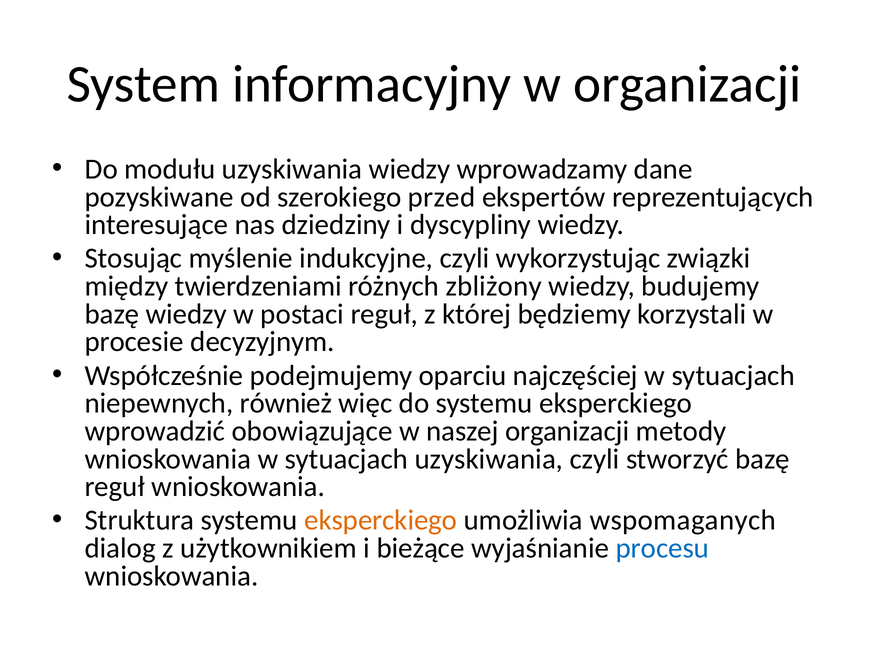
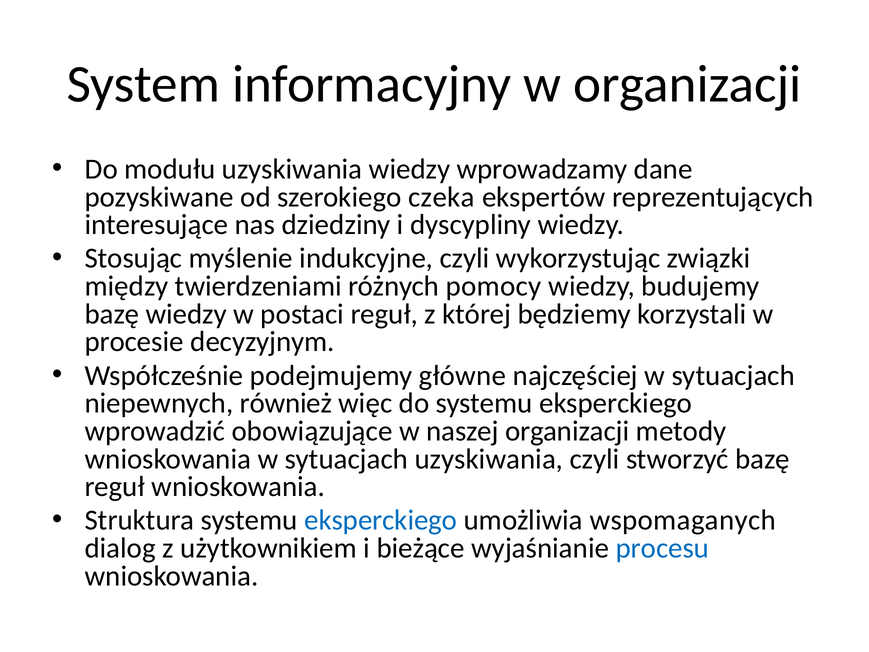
przed: przed -> czeka (442, 197)
zbliżony: zbliżony -> pomocy (494, 286)
oparciu: oparciu -> główne (462, 375)
eksperckiego colour: orange -> blue (381, 520)
